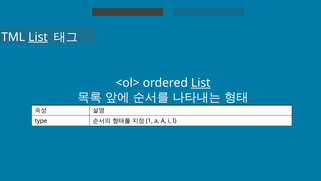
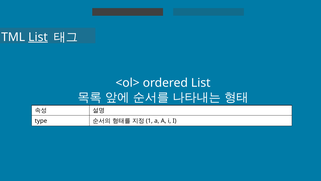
List underline: present -> none (201, 83)
